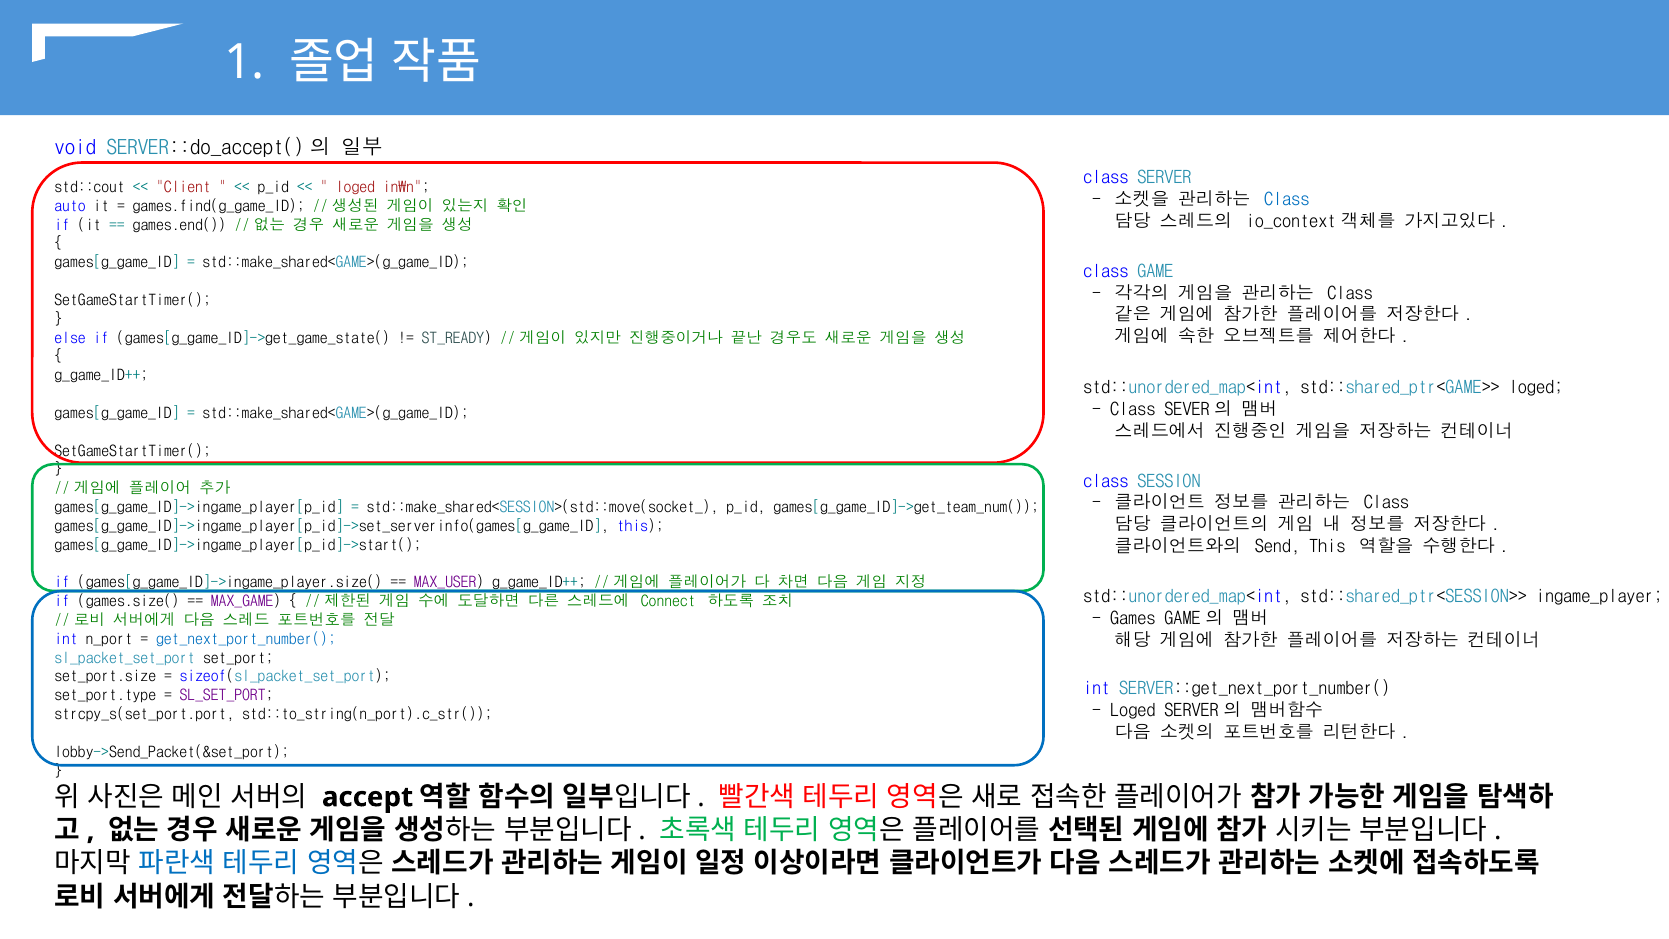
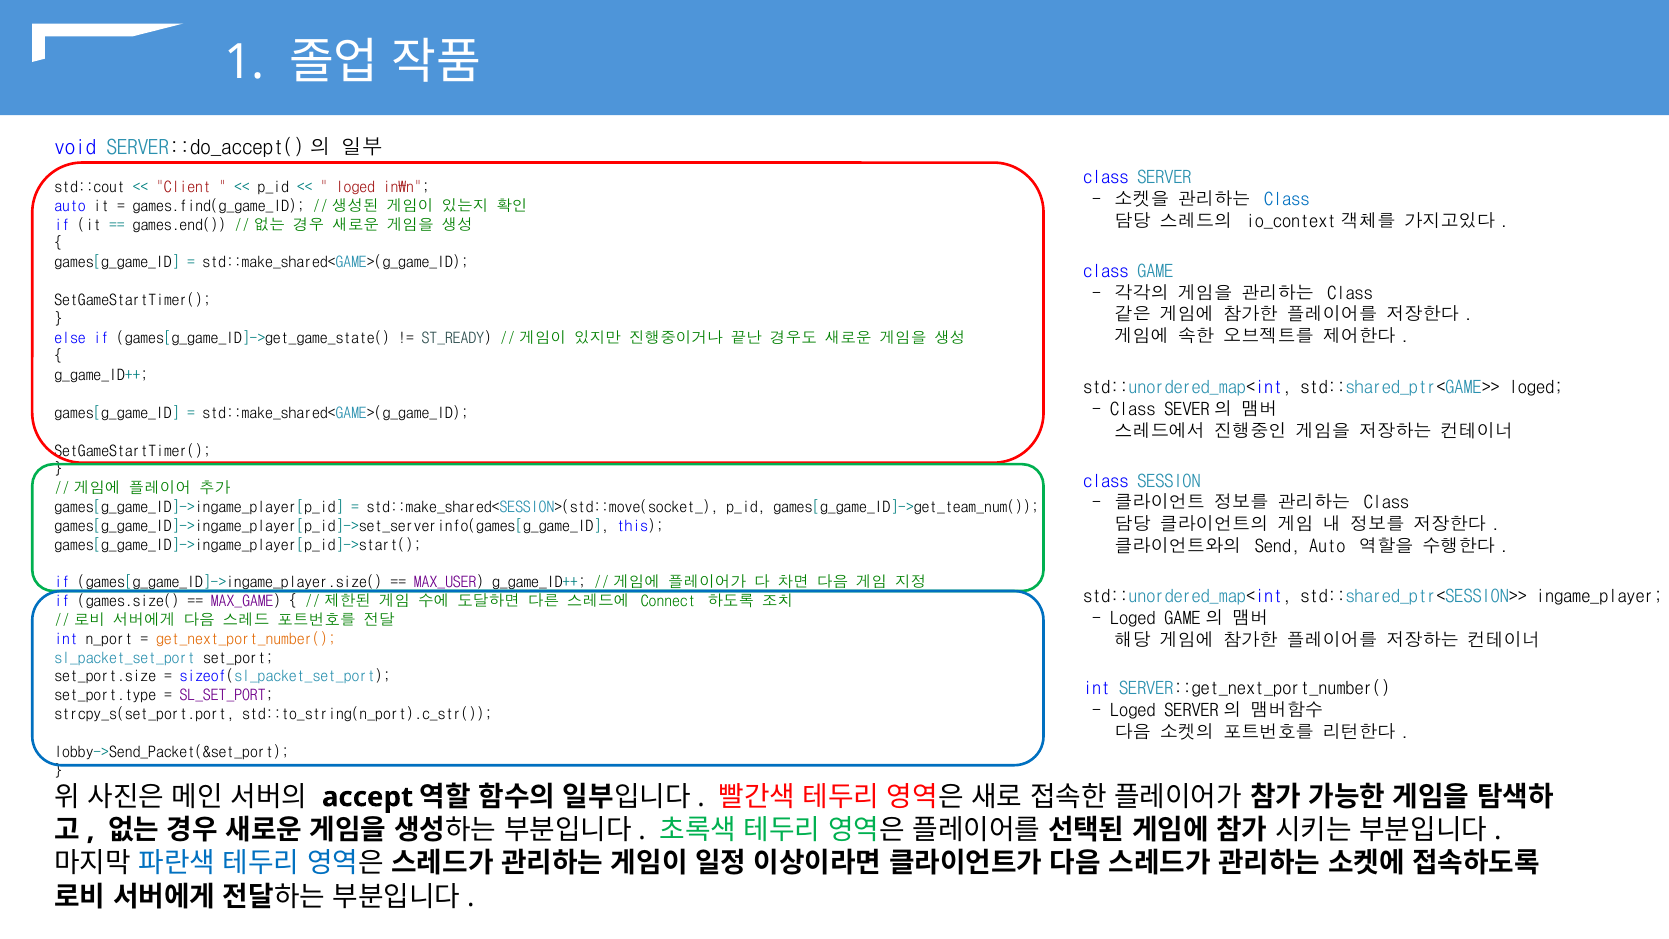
Send This: This -> Auto (1327, 547)
Games: Games -> Loged (1133, 618)
get_next_port_number( colour: blue -> orange (246, 639)
